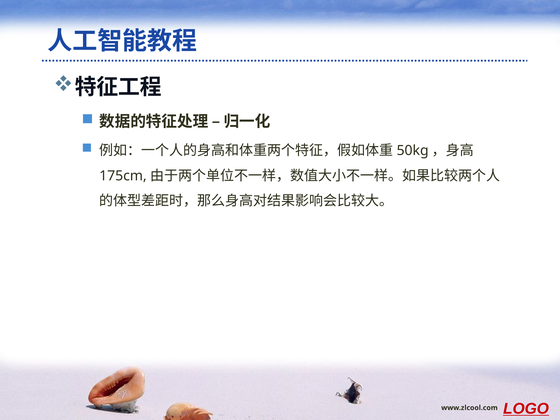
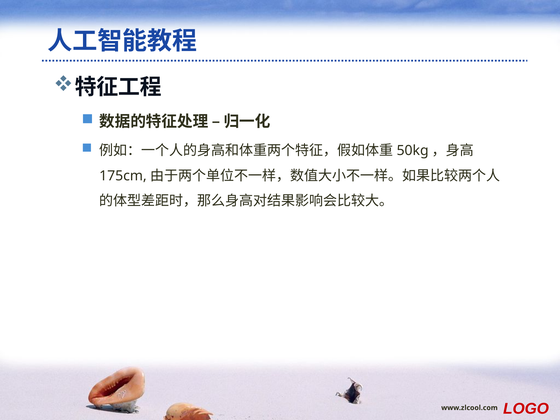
LOGO underline: present -> none (526, 409)
